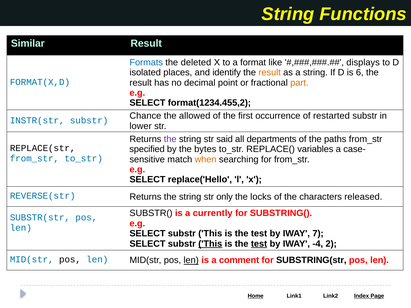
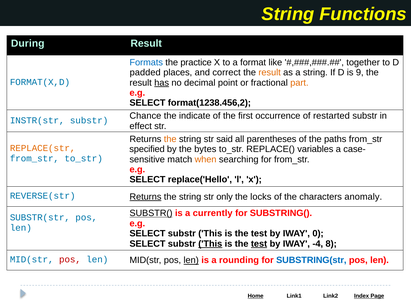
Similar: Similar -> During (28, 43)
deleted: deleted -> practice (196, 62)
displays: displays -> together (363, 62)
isolated: isolated -> padded (145, 73)
identify: identify -> correct (227, 73)
6: 6 -> 9 (360, 73)
has underline: none -> present (162, 83)
format(1234.455,2: format(1234.455,2 -> format(1238.456,2 (209, 103)
allowed: allowed -> indicate (195, 116)
lower: lower -> effect (141, 126)
the colour: purple -> orange (170, 139)
departments: departments -> parentheses (272, 139)
REPLACE(str colour: black -> orange (43, 148)
Returns underline: none -> present (145, 197)
released: released -> anomaly (363, 197)
SUBSTR( underline: none -> present (151, 213)
7: 7 -> 0 (318, 234)
2: 2 -> 8 (331, 244)
pos colour: black -> red (70, 260)
comment: comment -> rounding (239, 261)
SUBSTRING(str colour: black -> blue (311, 261)
